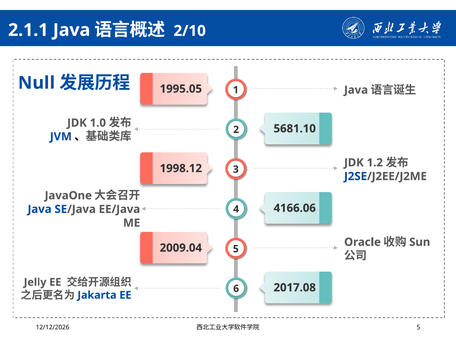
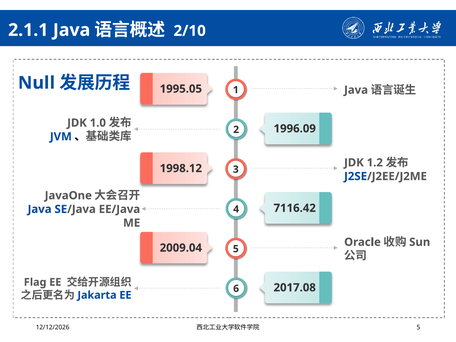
5681.10: 5681.10 -> 1996.09 (295, 129)
4166.06: 4166.06 -> 7116.42 (295, 208)
Jelly: Jelly -> Flag (35, 282)
